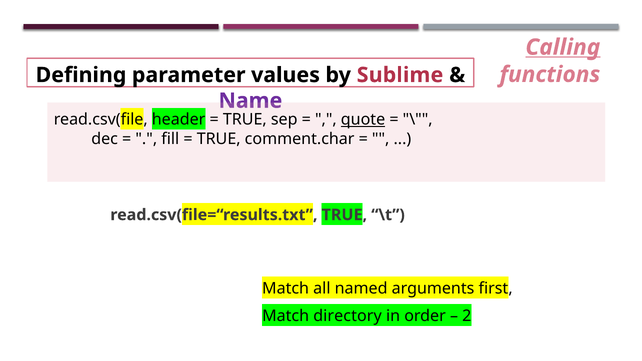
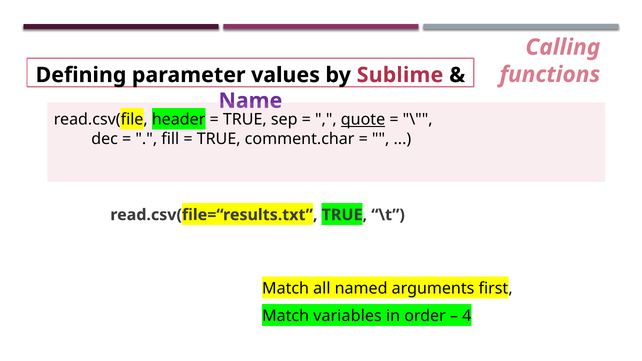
Calling underline: present -> none (563, 47)
directory: directory -> variables (348, 316)
2: 2 -> 4 (467, 316)
